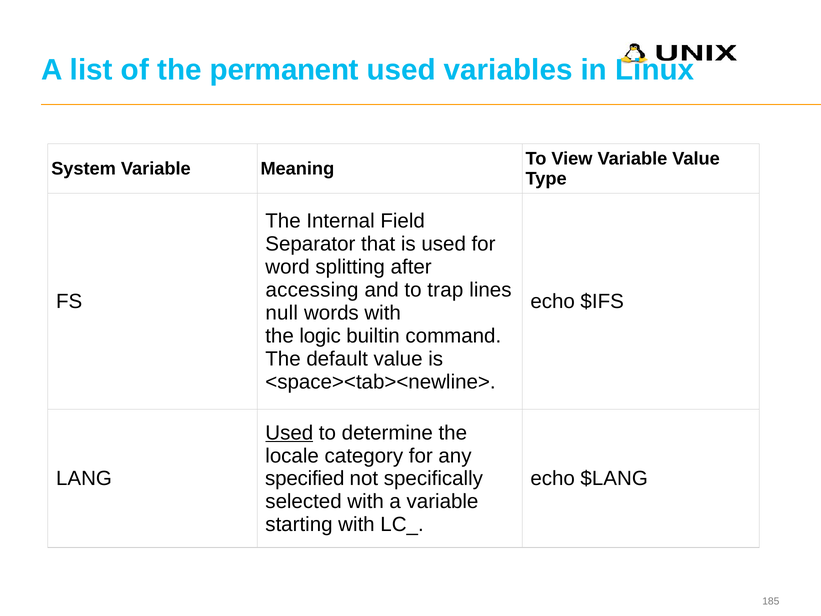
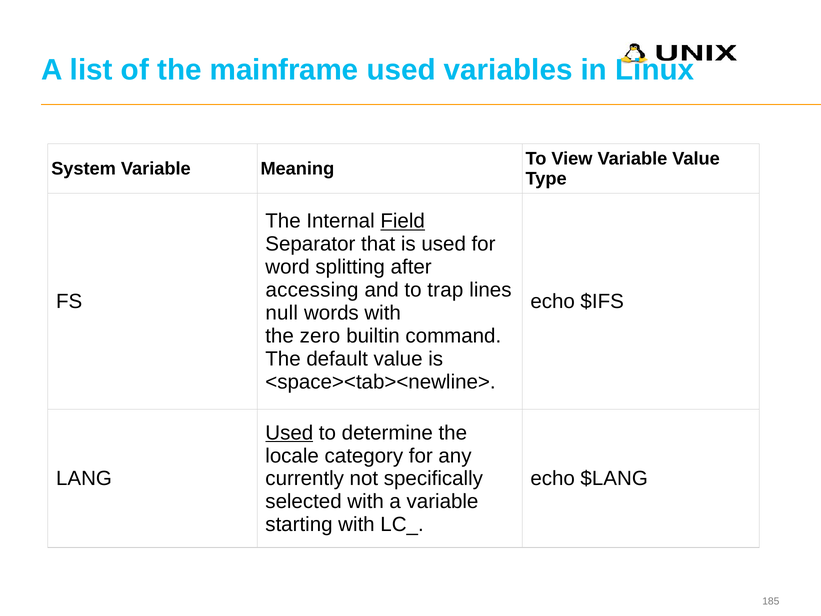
permanent: permanent -> mainframe (284, 70)
Field underline: none -> present (403, 221)
logic: logic -> zero (320, 336)
specified: specified -> currently (305, 479)
